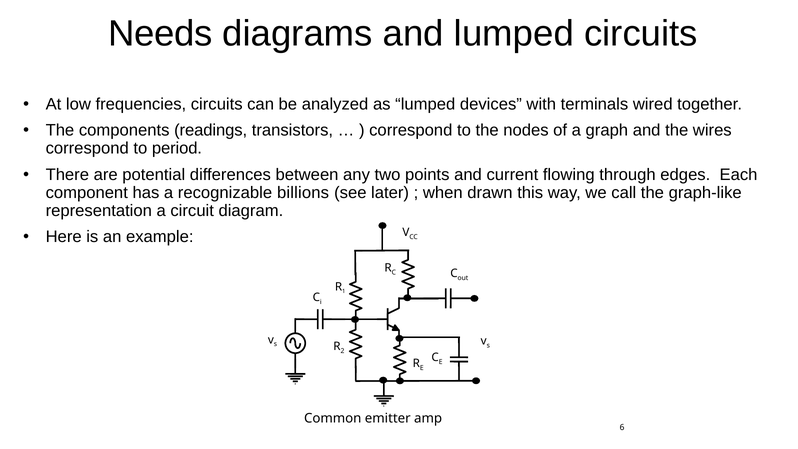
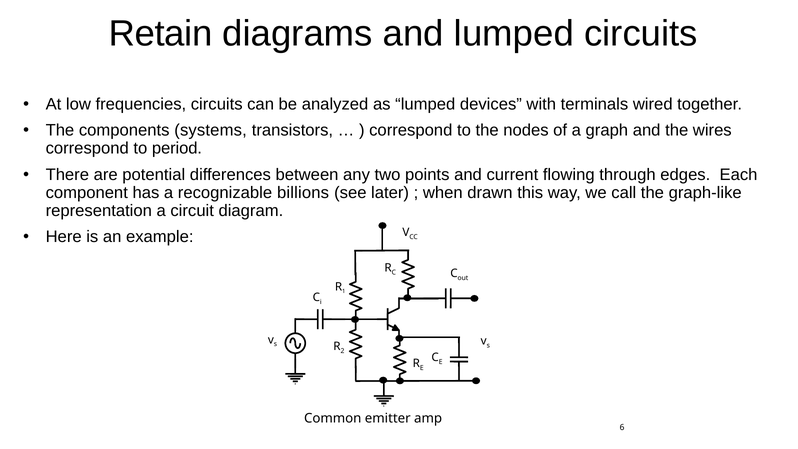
Needs: Needs -> Retain (161, 34)
readings: readings -> systems (211, 130)
